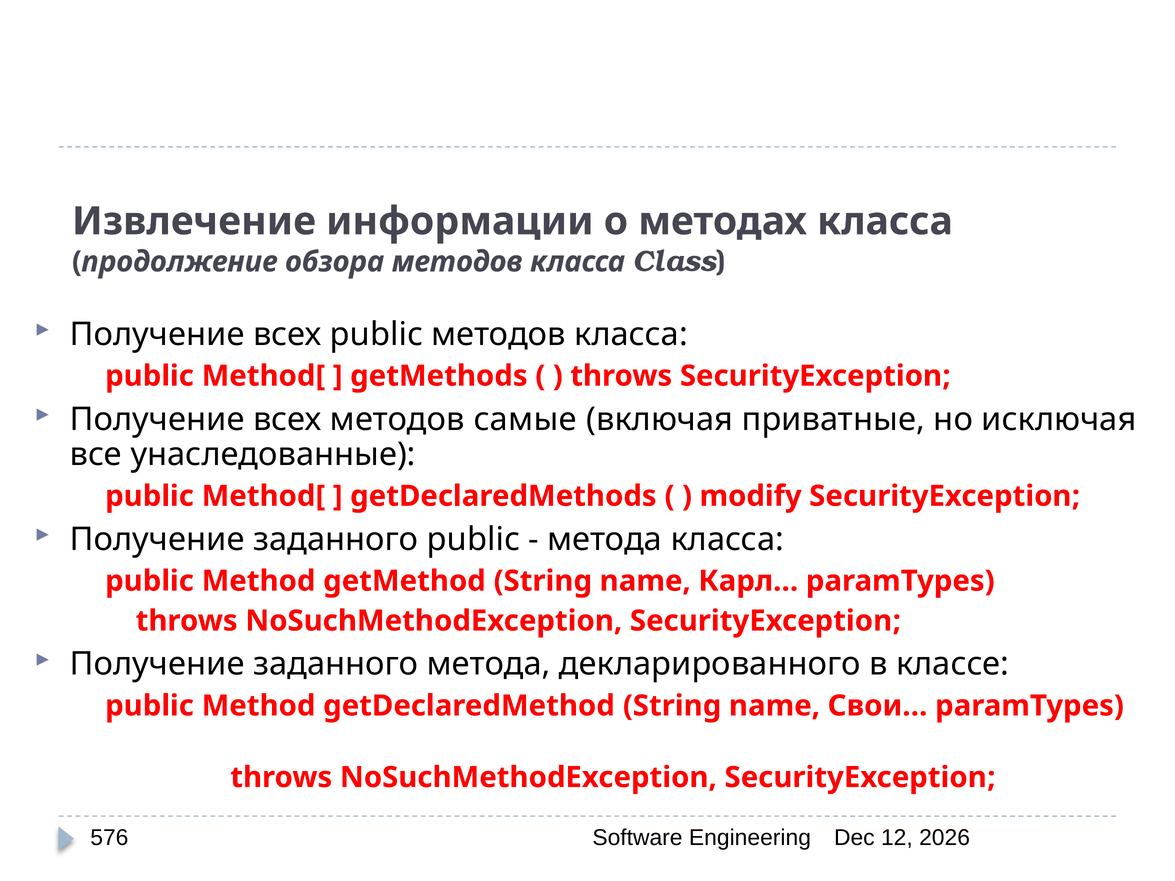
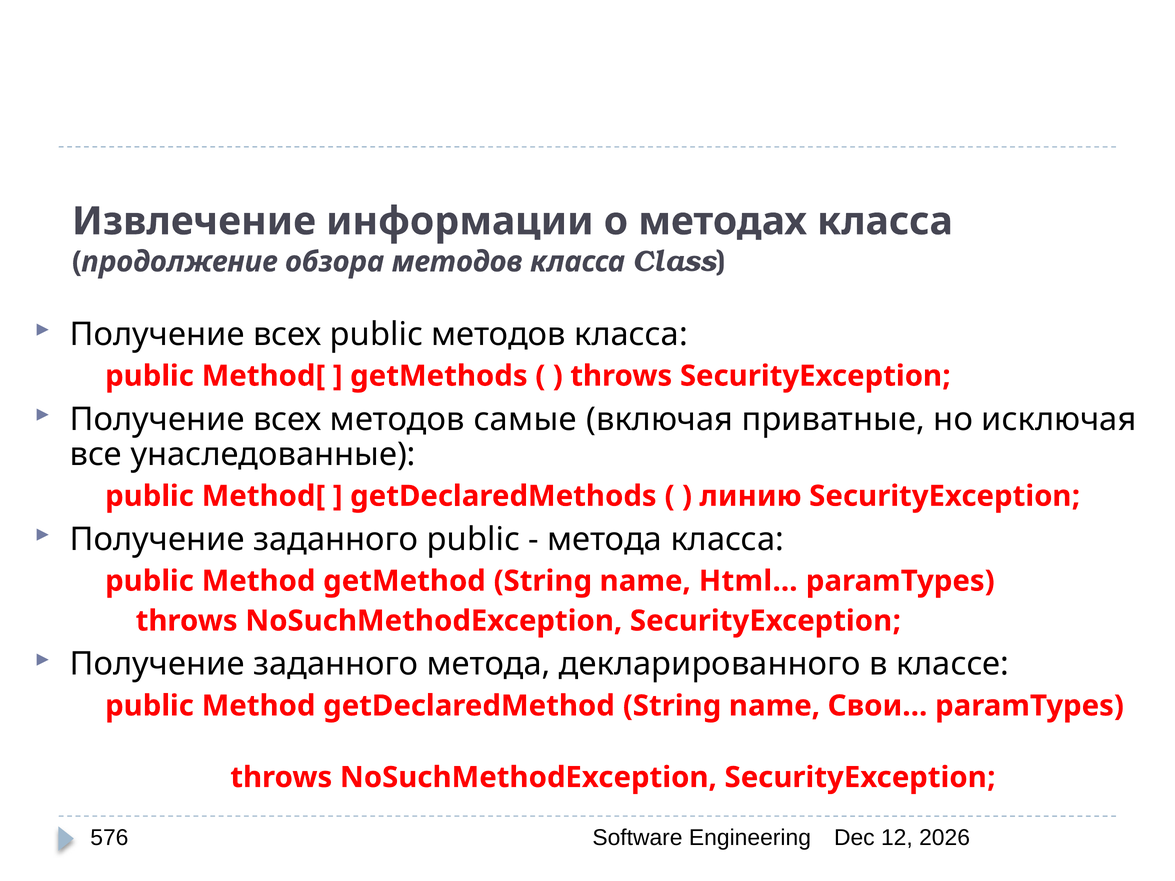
modify: modify -> линию (751, 496)
Карл…: Карл… -> Html… (748, 581)
